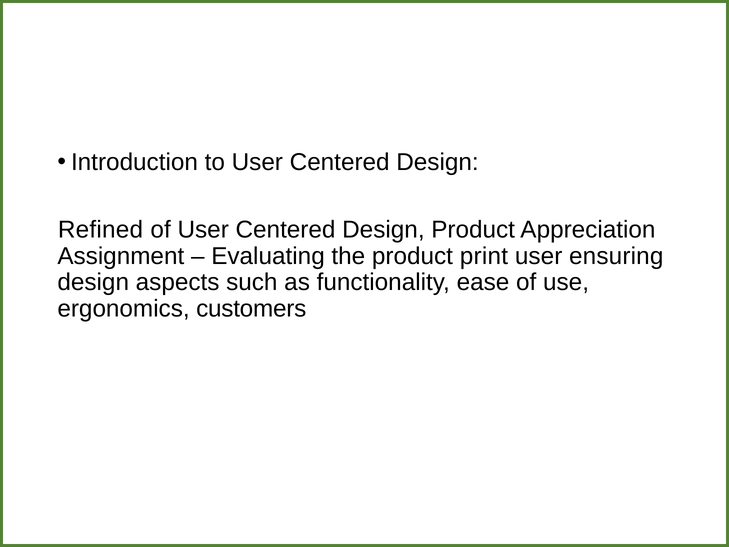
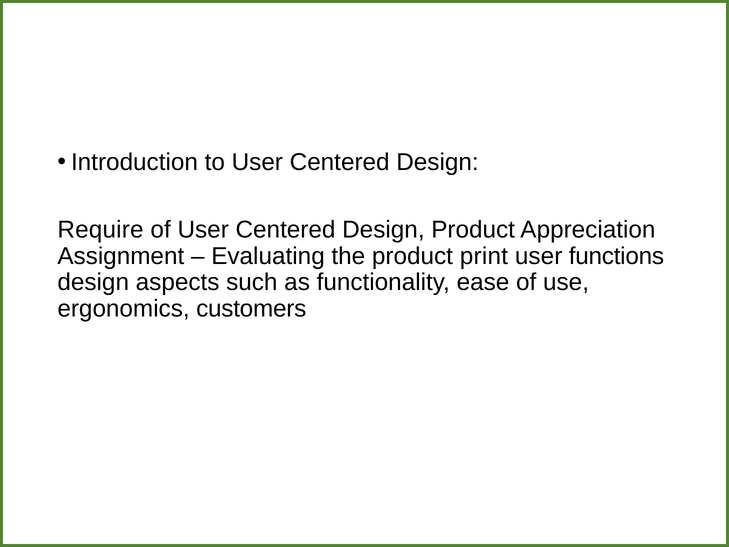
Refined: Refined -> Require (101, 230)
ensuring: ensuring -> functions (616, 256)
